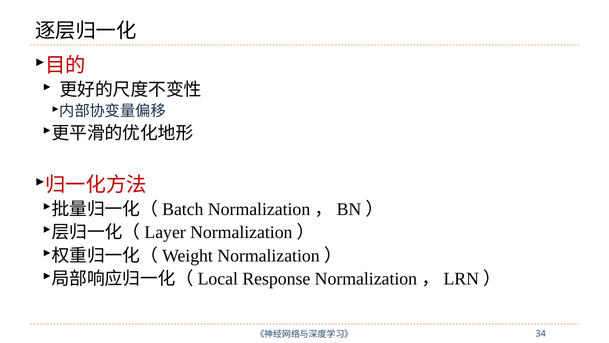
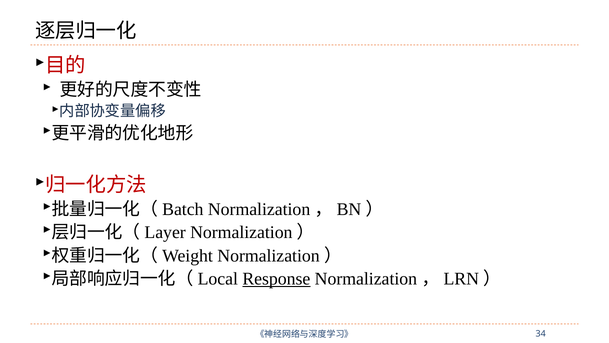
Response underline: none -> present (276, 278)
